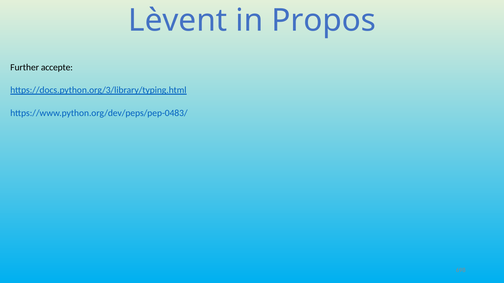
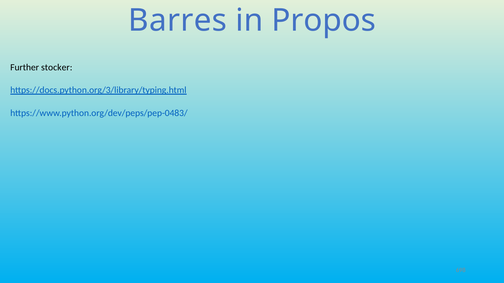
Lèvent: Lèvent -> Barres (178, 21)
accepte: accepte -> stocker (57, 68)
